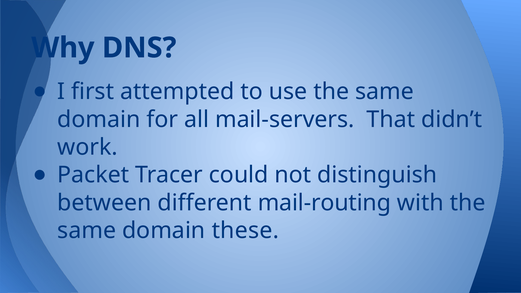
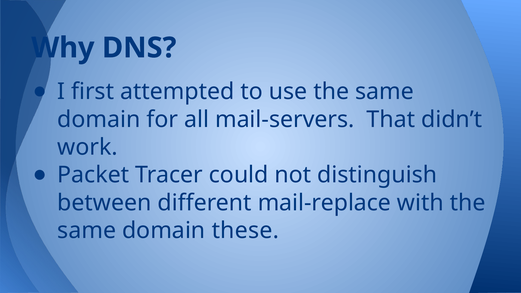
mail-routing: mail-routing -> mail-replace (324, 203)
